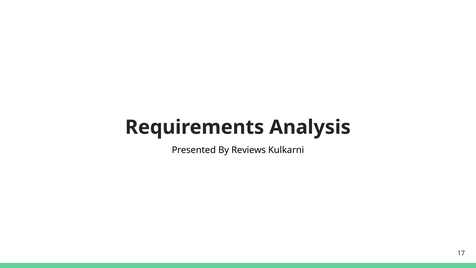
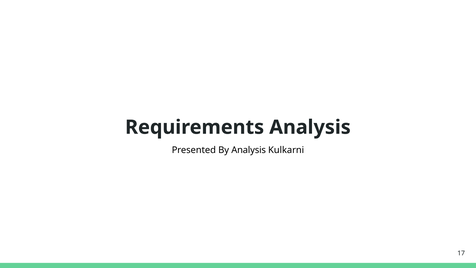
By Reviews: Reviews -> Analysis (249, 150)
